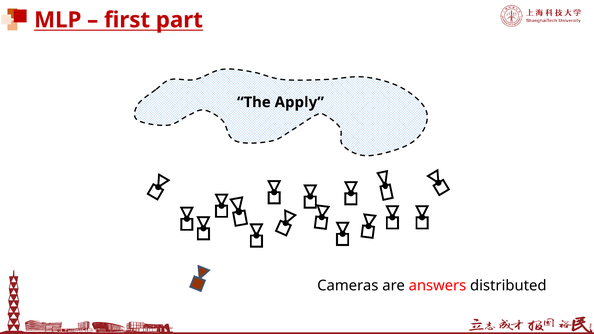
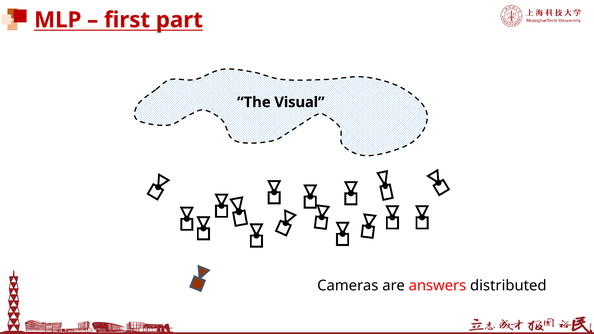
Apply: Apply -> Visual (299, 102)
